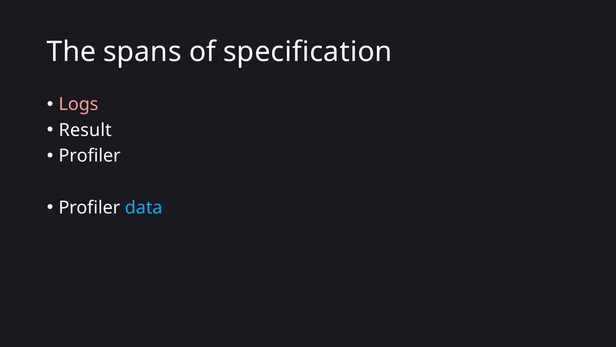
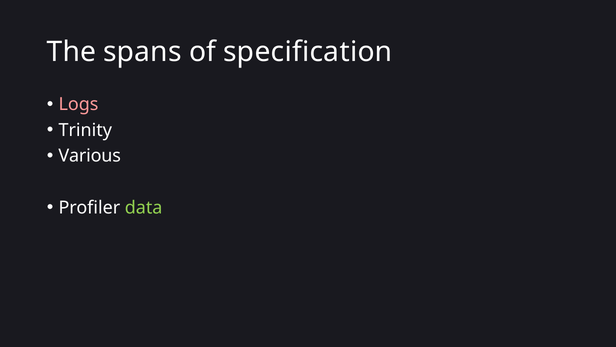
Result: Result -> Trinity (85, 130)
Profiler: Profiler -> Various (90, 156)
data colour: light blue -> light green (144, 207)
